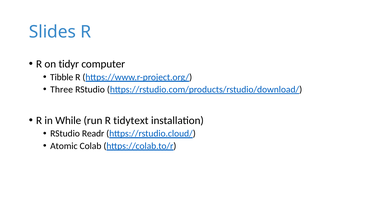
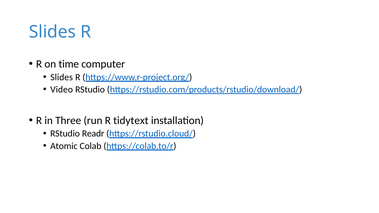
tidyr: tidyr -> time (69, 64)
Tibble: Tibble -> Slides (62, 77)
Three: Three -> Video (62, 90)
While: While -> Three (68, 121)
